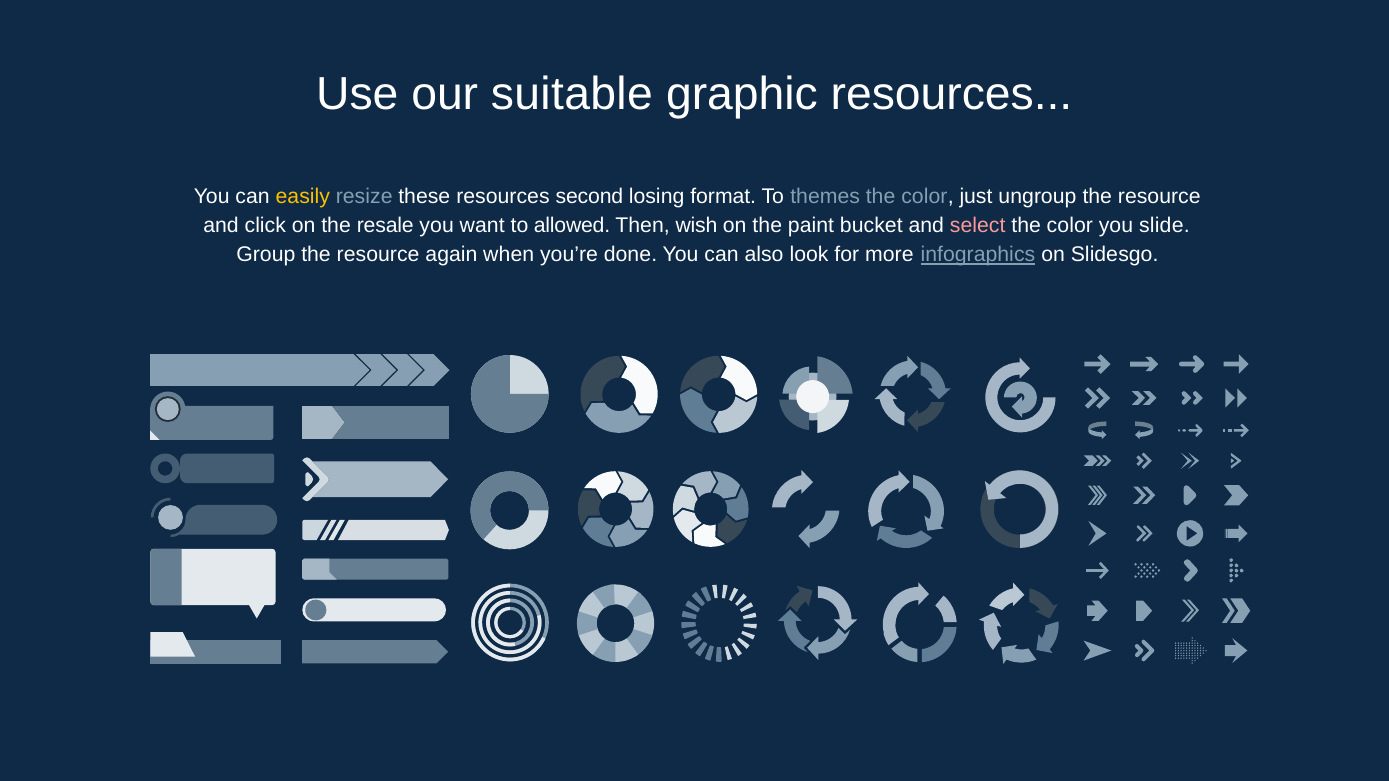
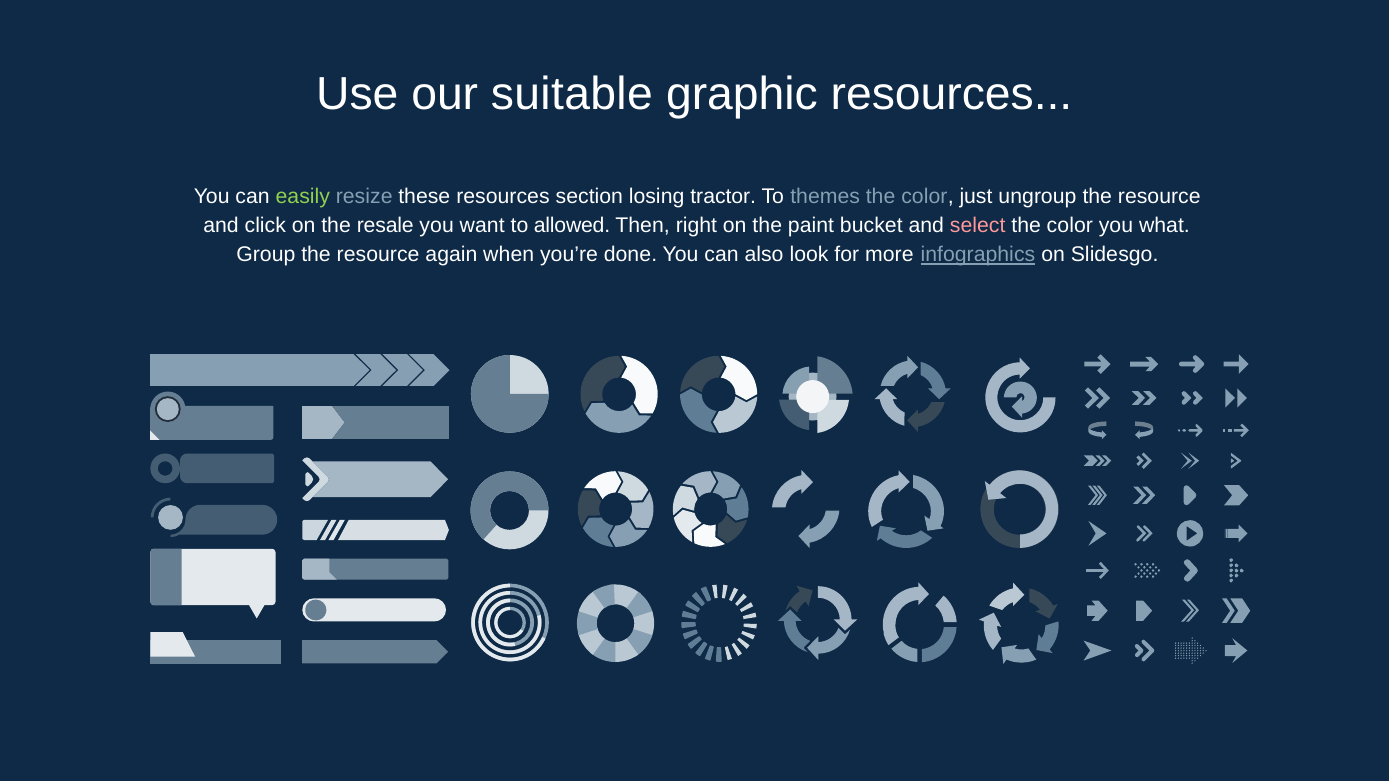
easily colour: yellow -> light green (303, 196)
second: second -> section (589, 196)
format: format -> tractor (723, 196)
wish: wish -> right (696, 226)
slide: slide -> what (1164, 226)
